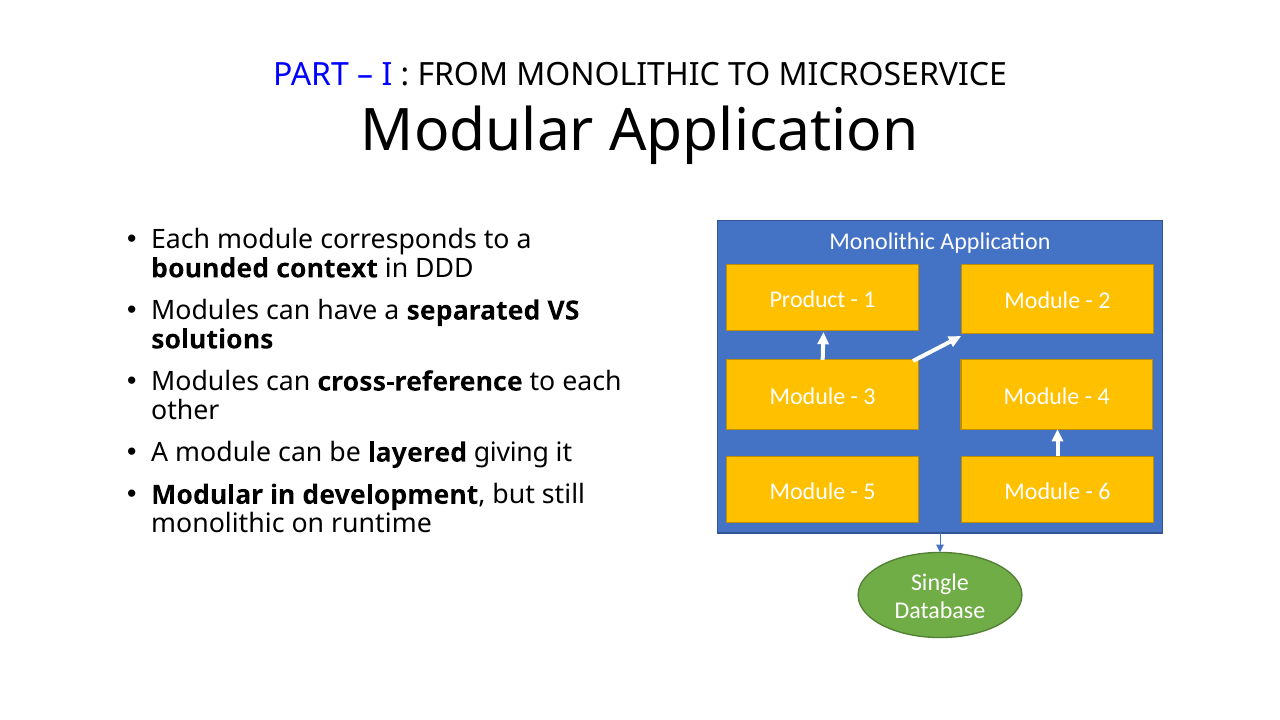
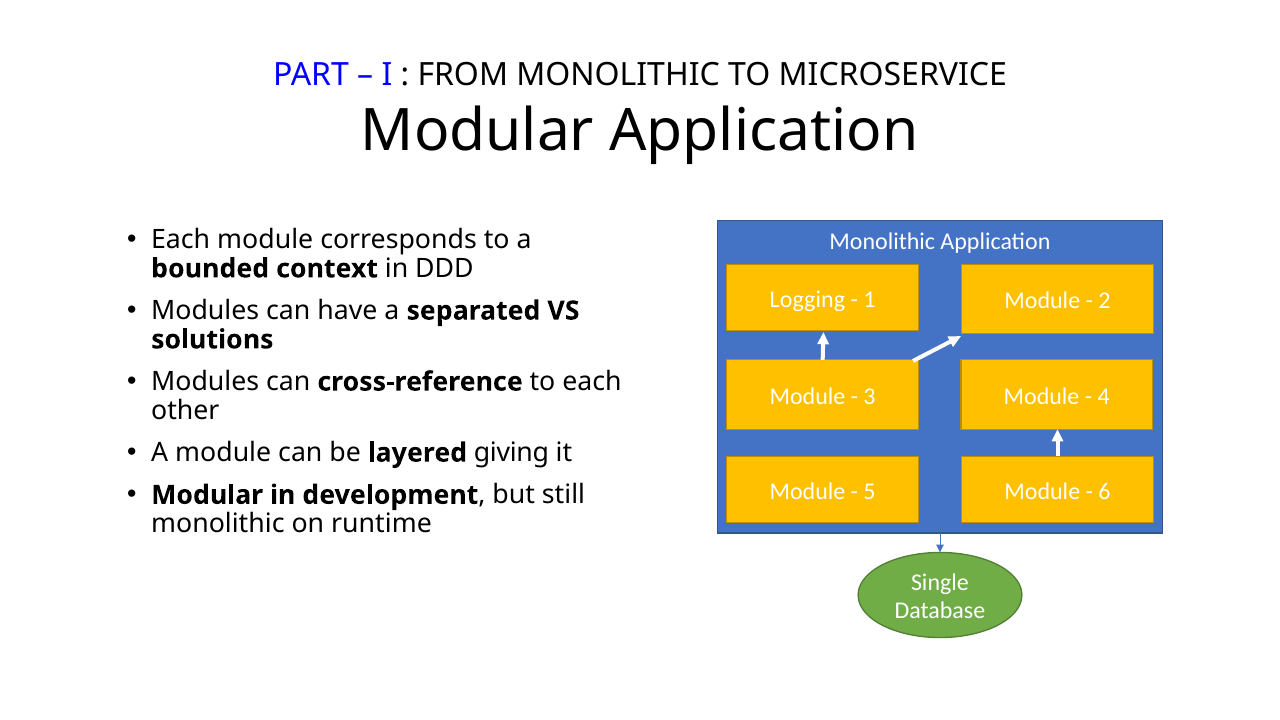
Product: Product -> Logging (807, 299)
